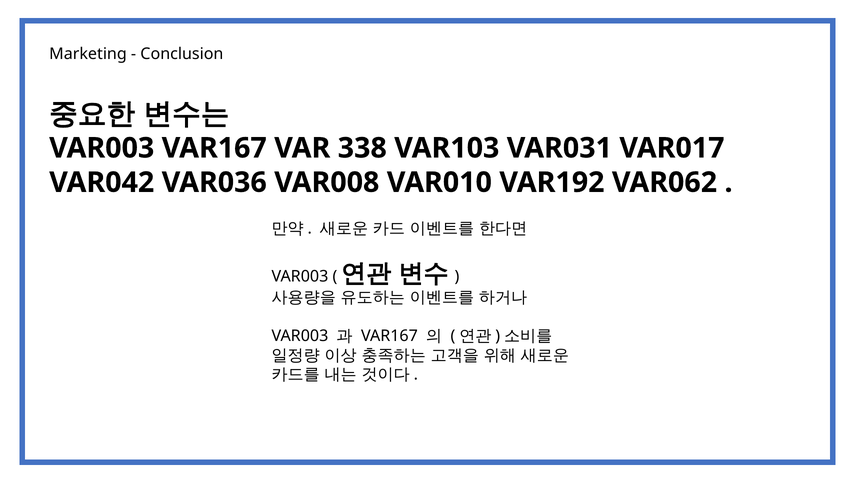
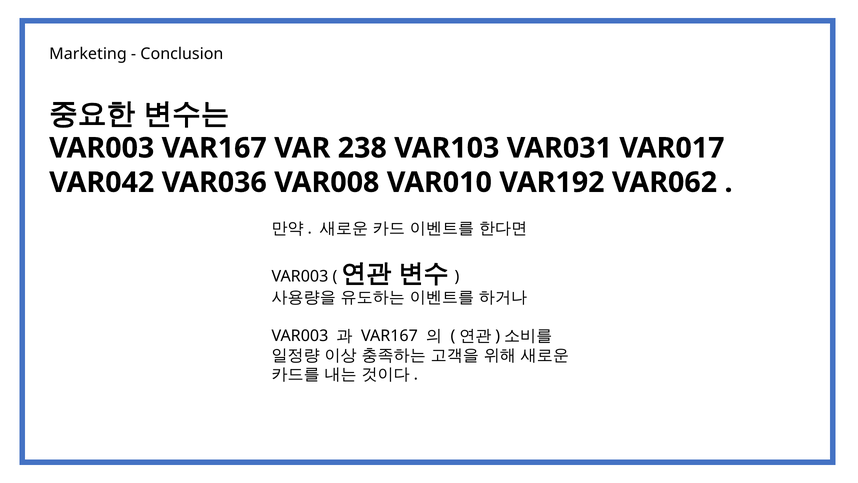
338: 338 -> 238 (362, 148)
